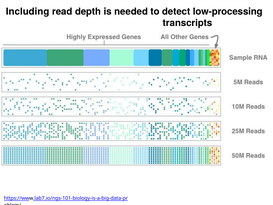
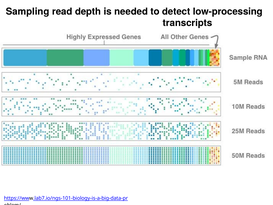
Including: Including -> Sampling (28, 12)
